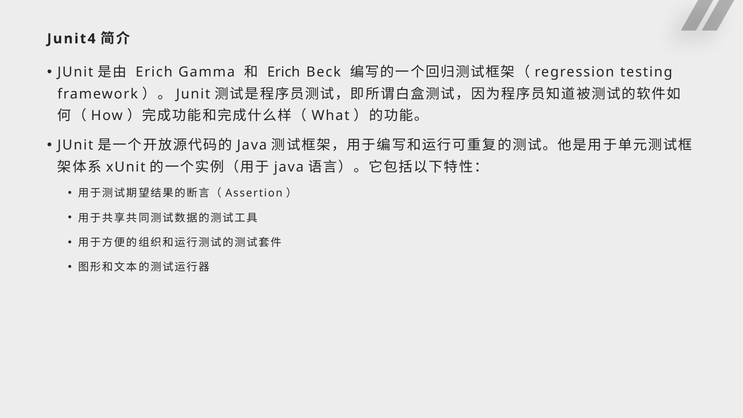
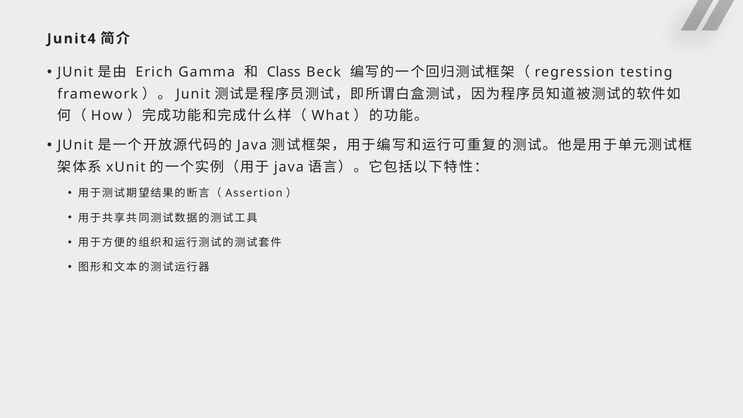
Erich: Erich -> Class (284, 72)
